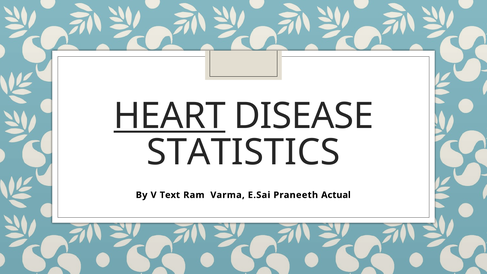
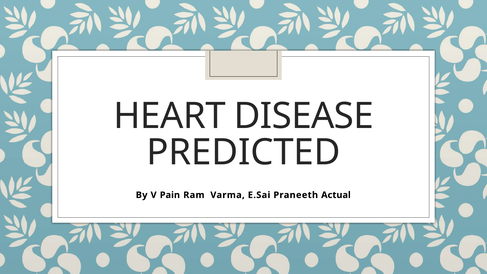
HEART underline: present -> none (170, 116)
STATISTICS: STATISTICS -> PREDICTED (244, 152)
Text: Text -> Pain (170, 195)
